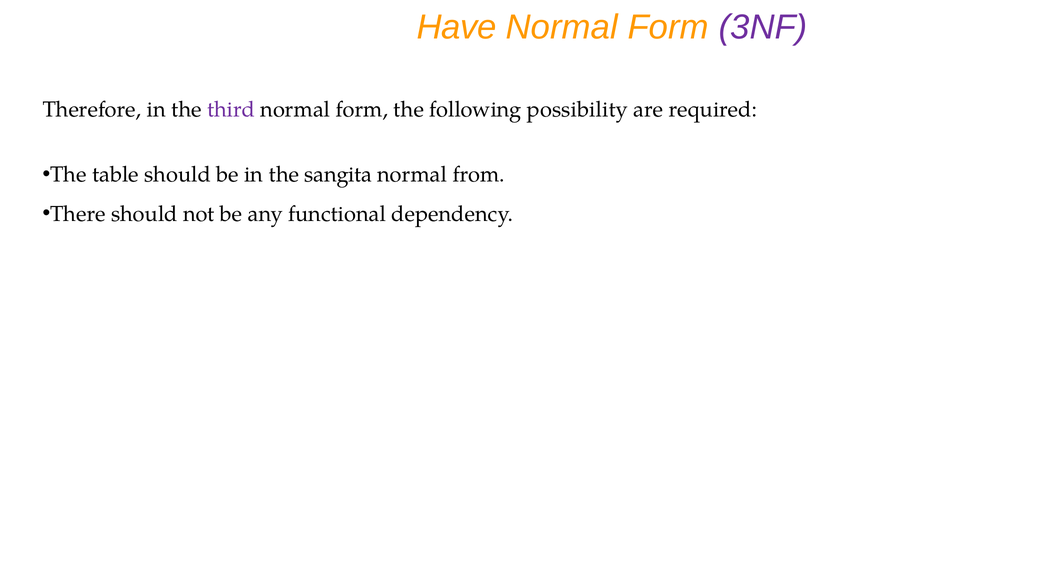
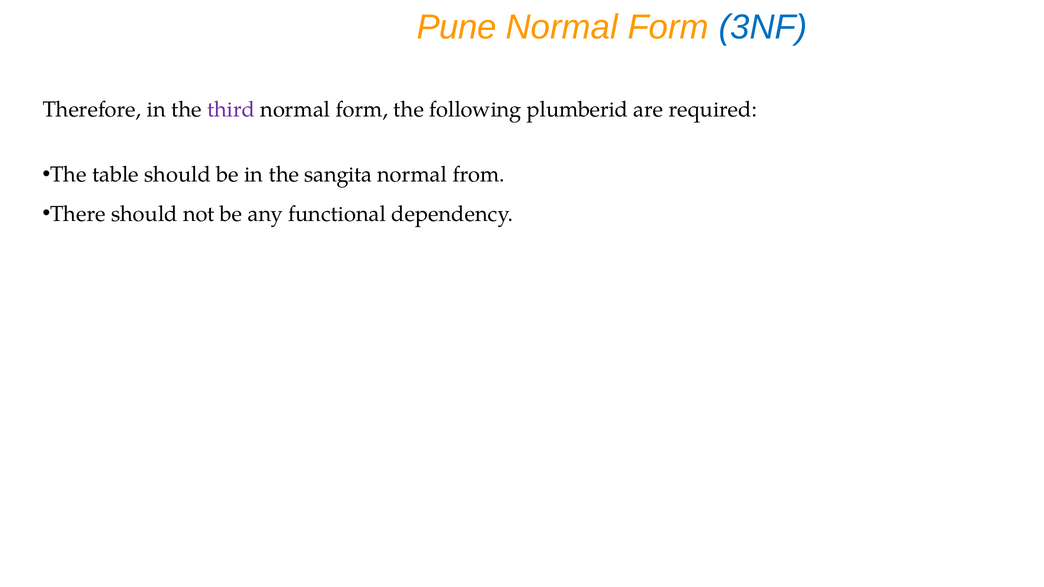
Have: Have -> Pune (457, 27)
3NF colour: purple -> blue (763, 27)
possibility: possibility -> plumberid (578, 110)
